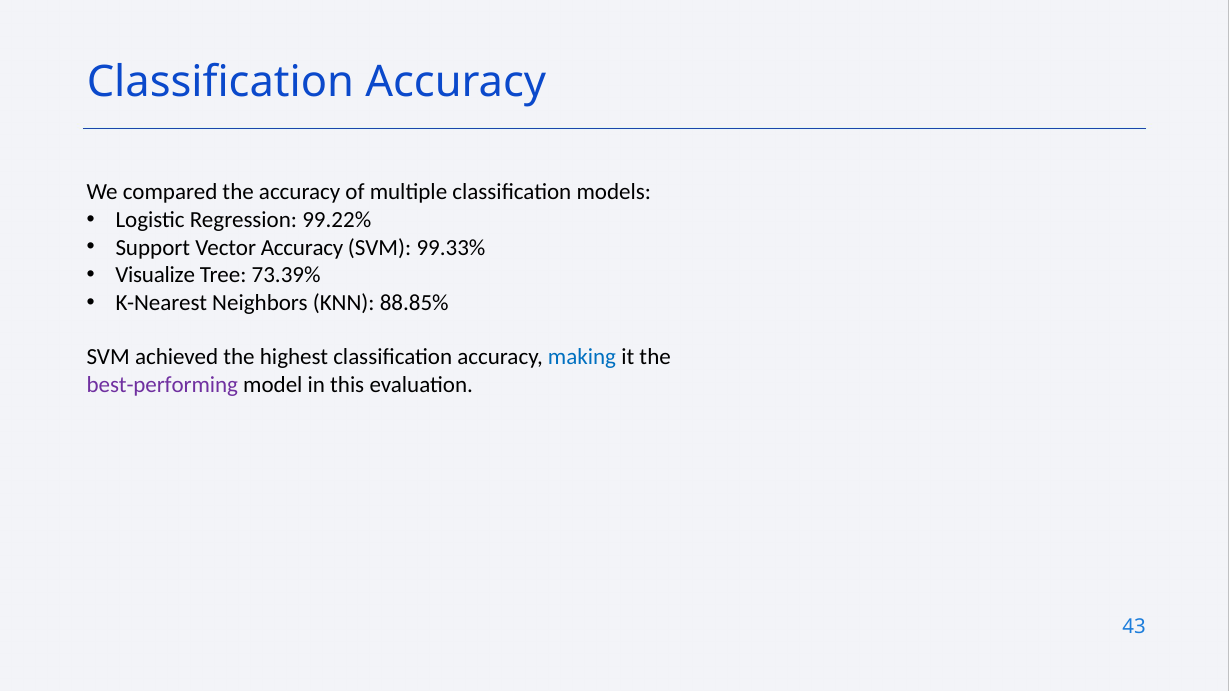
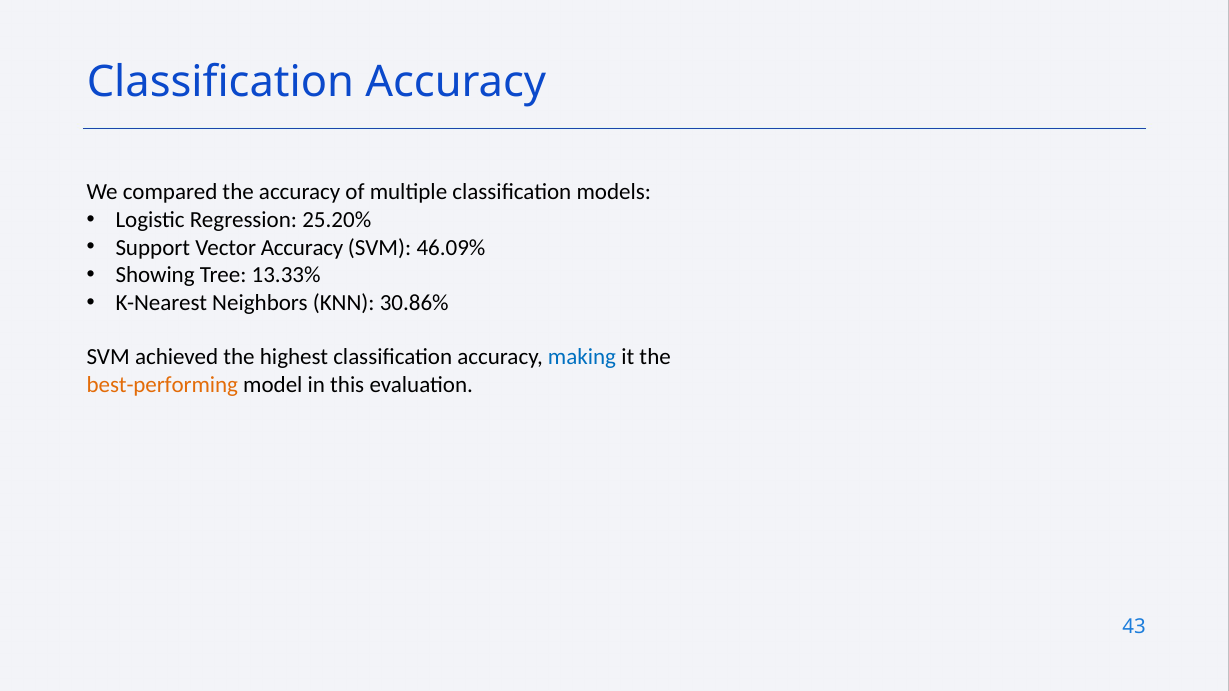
99.22%: 99.22% -> 25.20% (337, 220)
99.33%: 99.33% -> 46.09% (451, 248)
Visualize: Visualize -> Showing (155, 275)
73.39%: 73.39% -> 13.33% (286, 275)
88.85%: 88.85% -> 30.86% (414, 303)
best-performing colour: purple -> orange (162, 385)
